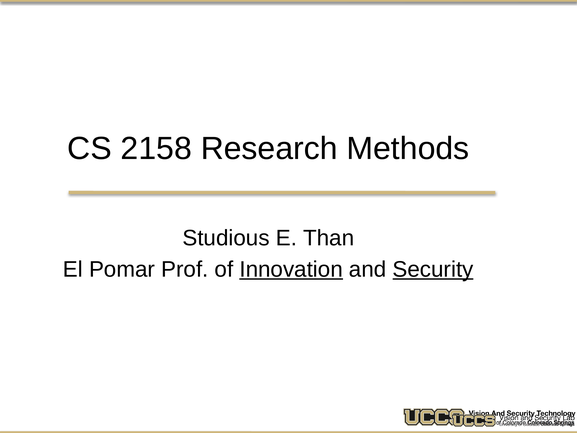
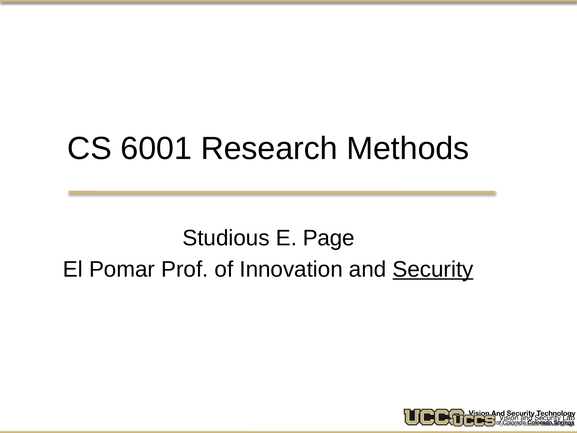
2158: 2158 -> 6001 (156, 148)
Than: Than -> Page (329, 238)
Innovation underline: present -> none (291, 269)
